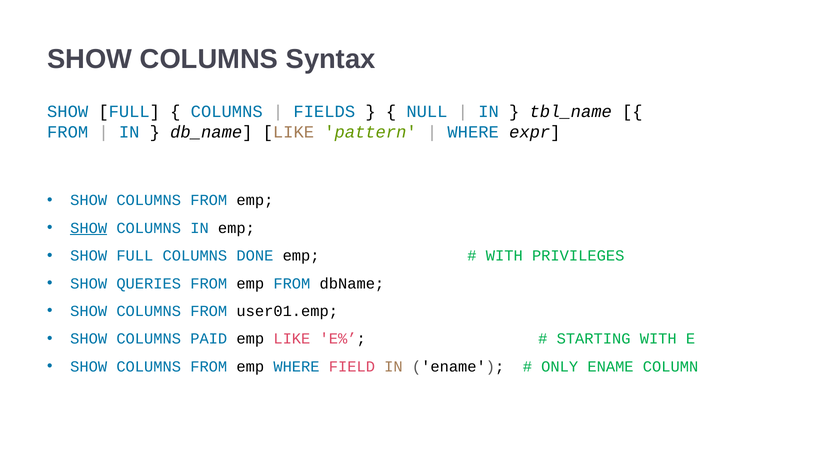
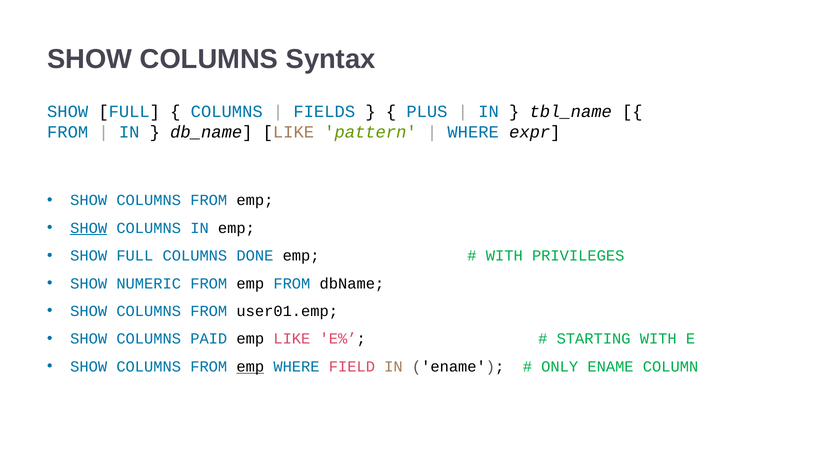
NULL: NULL -> PLUS (427, 111)
QUERIES: QUERIES -> NUMERIC (149, 283)
emp underline: none -> present (250, 366)
